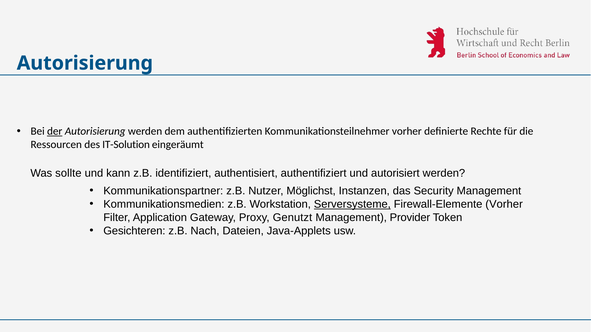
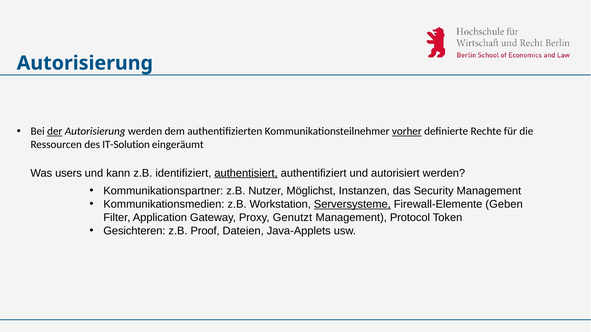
vorher underline: none -> present (407, 131)
sollte: sollte -> users (69, 173)
authentisiert underline: none -> present (246, 173)
Firewall-Elemente Vorher: Vorher -> Geben (504, 204)
Provider: Provider -> Protocol (410, 218)
Nach: Nach -> Proof (205, 231)
